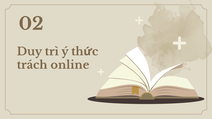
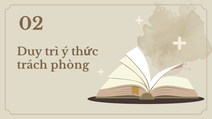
online: online -> phòng (70, 65)
